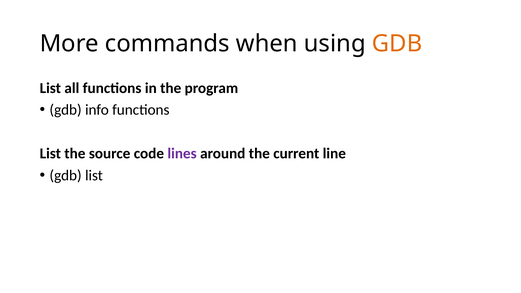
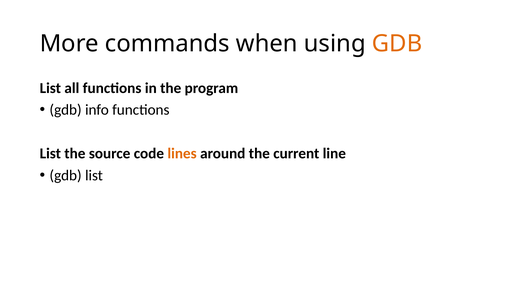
lines colour: purple -> orange (182, 154)
